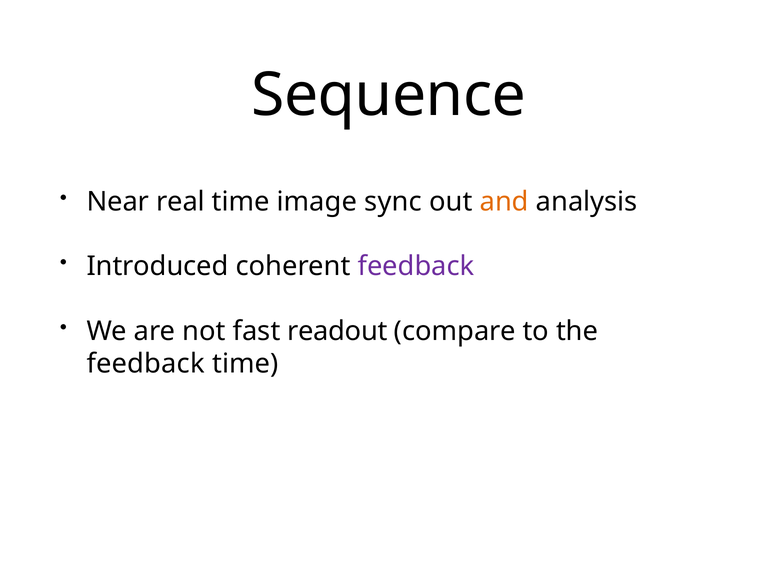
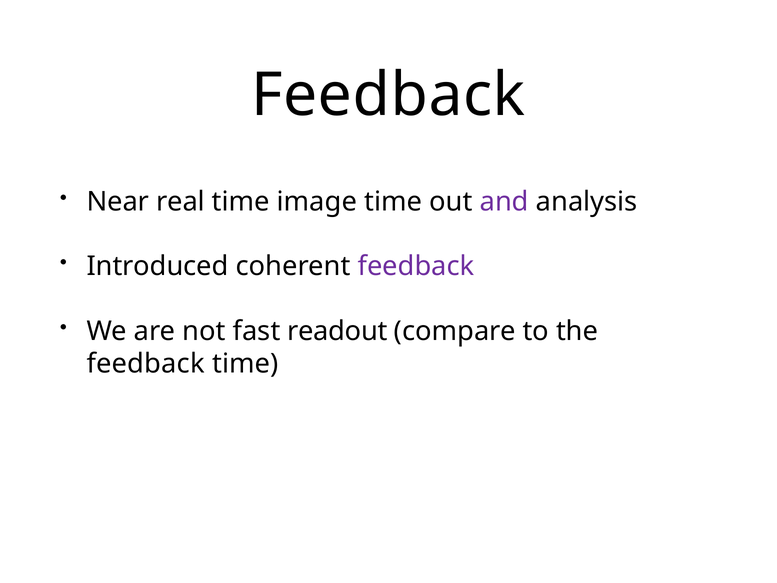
Sequence: Sequence -> Feedback (388, 95)
image sync: sync -> time (393, 202)
and colour: orange -> purple (504, 202)
